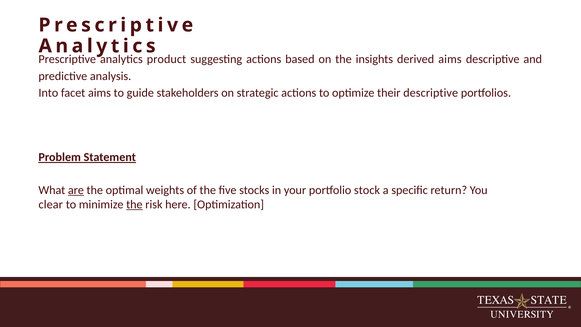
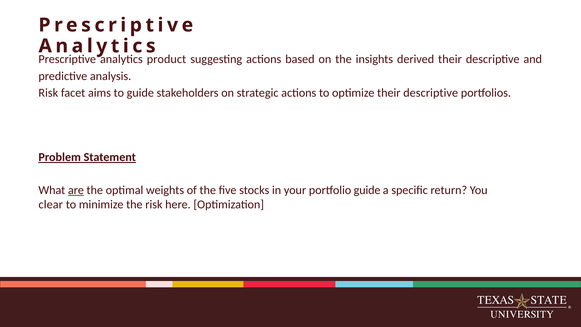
derived aims: aims -> their (450, 59)
Into: Into -> Risk (48, 93)
portfolio stock: stock -> guide (367, 190)
the underline: present -> none (134, 204)
